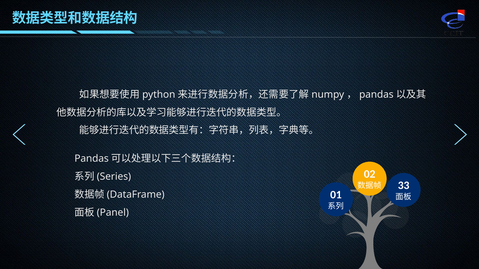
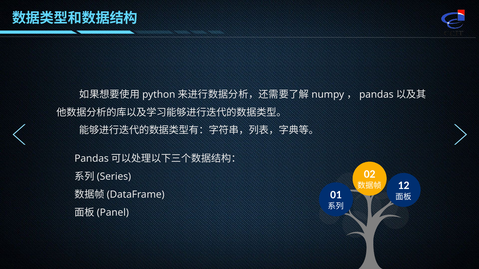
33: 33 -> 12 (404, 186)
